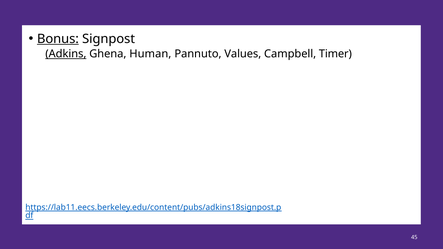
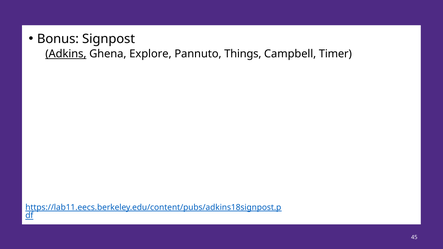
Bonus underline: present -> none (58, 39)
Human: Human -> Explore (150, 54)
Values: Values -> Things (243, 54)
